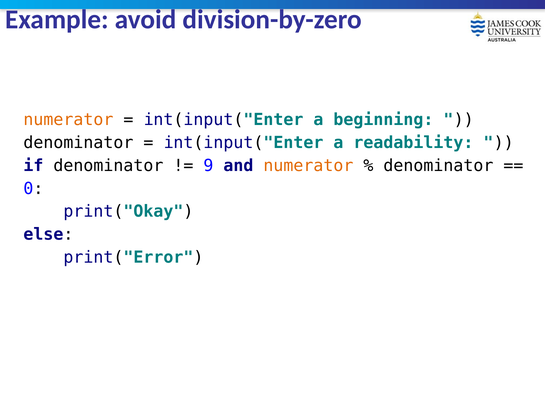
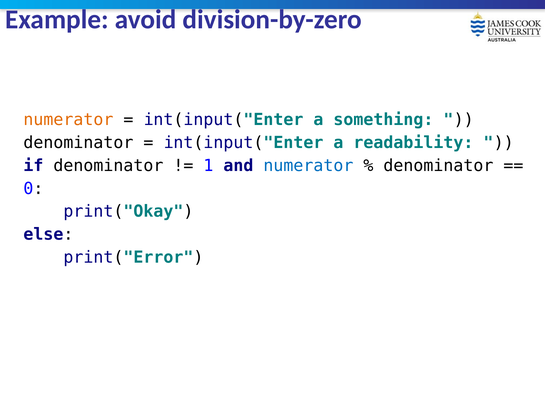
beginning: beginning -> something (384, 120)
9: 9 -> 1 (209, 165)
numerator colour: orange -> blue (309, 165)
